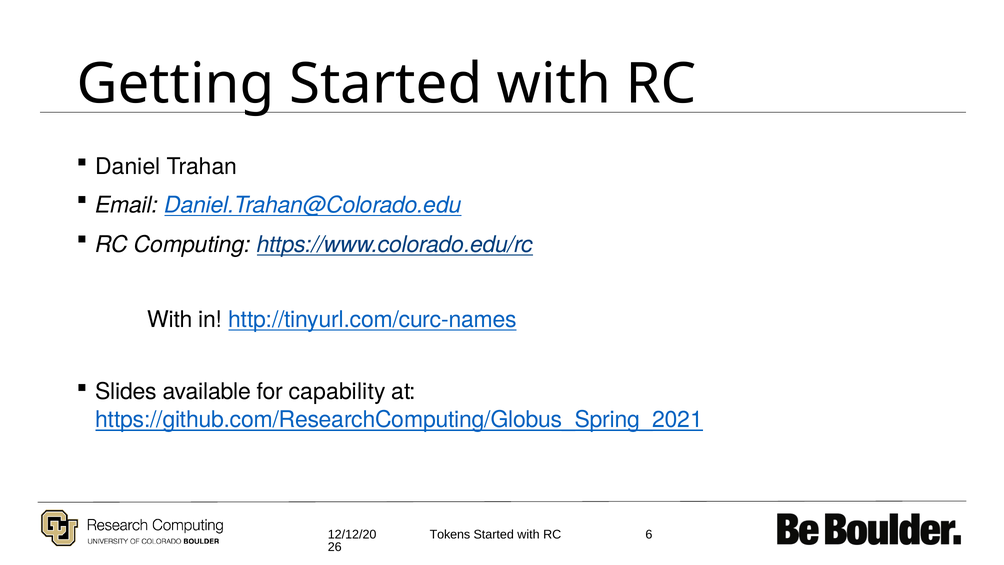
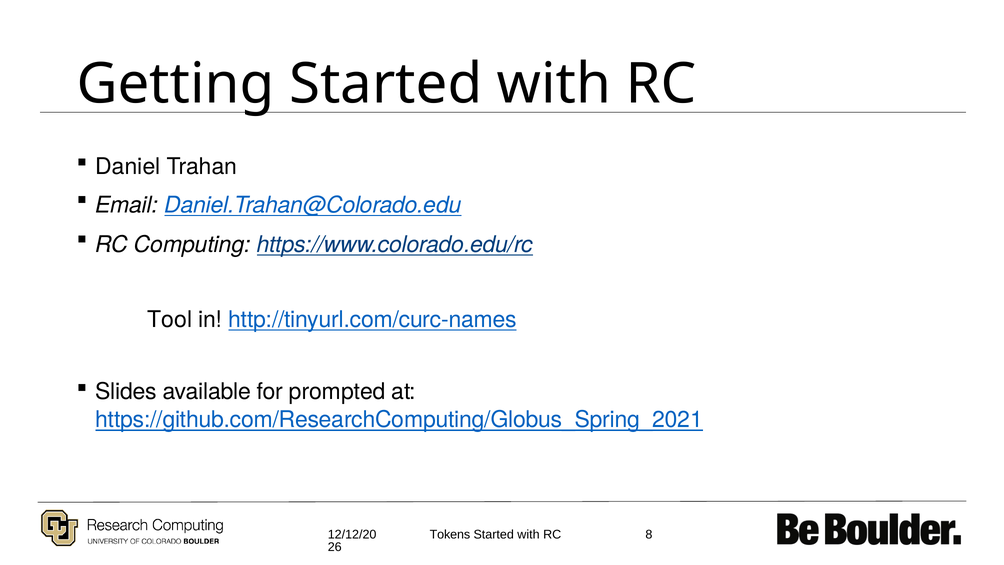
With: With -> Tool (170, 319)
capability: capability -> prompted (337, 391)
6: 6 -> 8 (649, 534)
